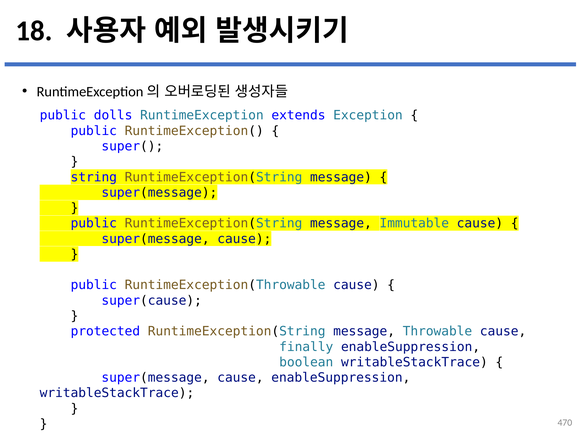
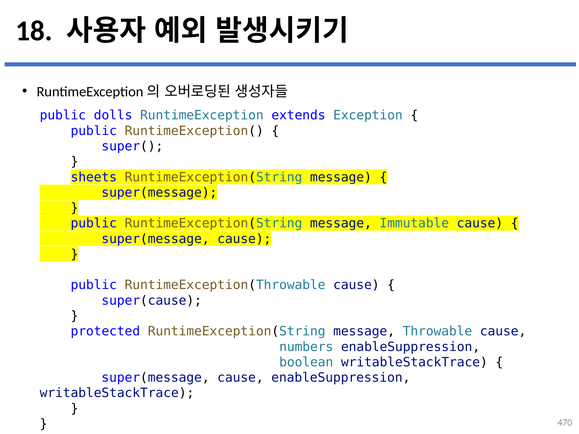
string: string -> sheets (94, 177)
finally: finally -> numbers (306, 347)
